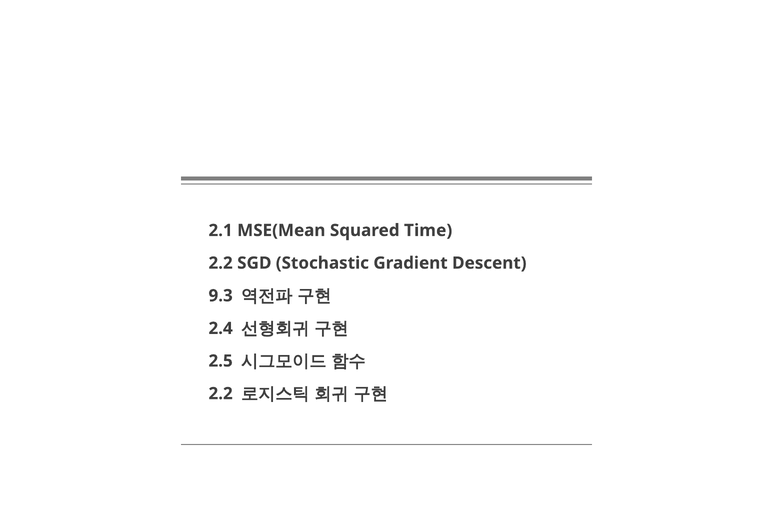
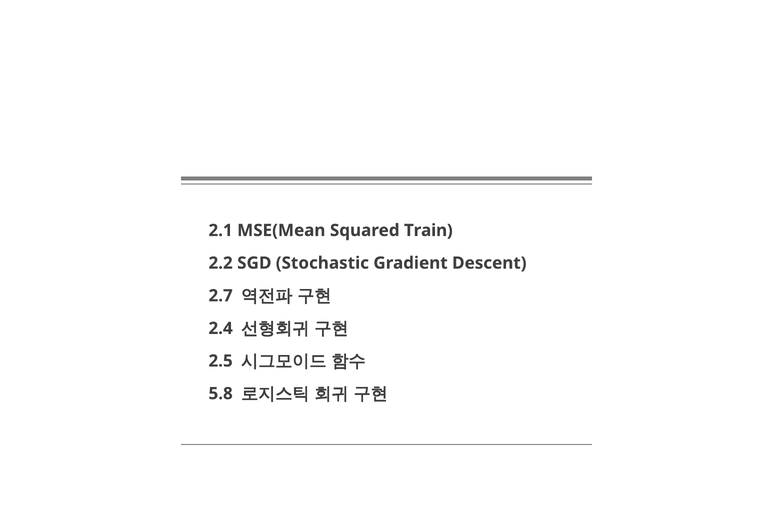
Time: Time -> Train (428, 230)
9.3: 9.3 -> 2.7 (221, 295)
2.2: 2.2 -> 5.8 (221, 393)
